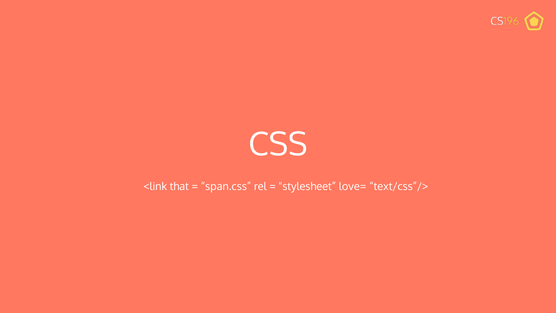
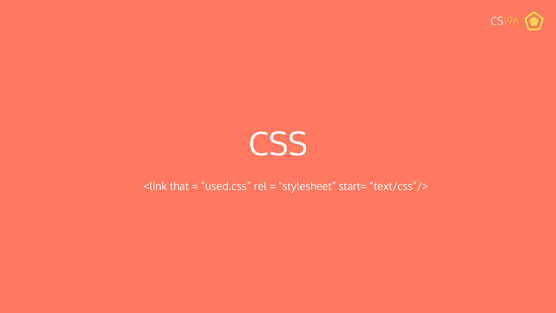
span.css: span.css -> used.css (226, 186)
love=: love= -> start= (353, 186)
